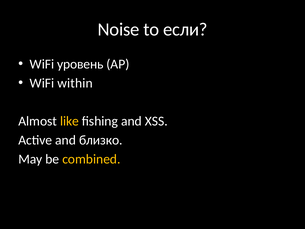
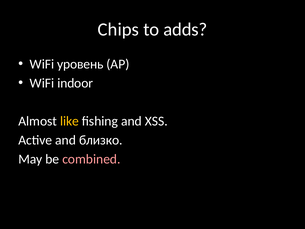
Noise: Noise -> Chips (118, 30)
если: если -> adds (185, 30)
within: within -> indoor (75, 83)
combined colour: yellow -> pink (91, 159)
